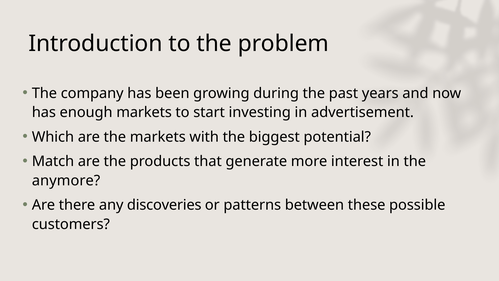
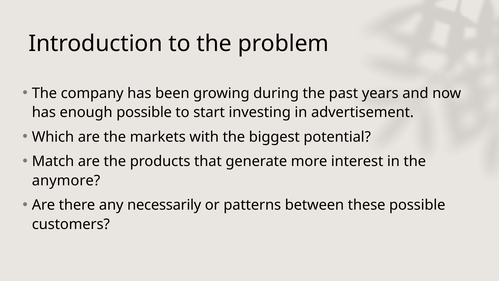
enough markets: markets -> possible (144, 112)
discoveries: discoveries -> necessarily (164, 205)
